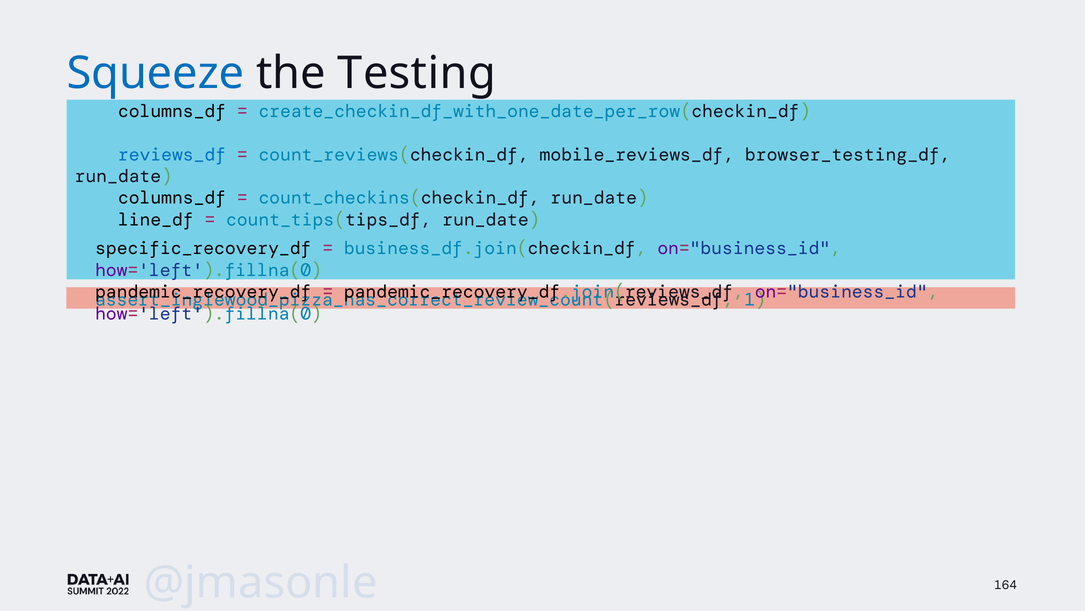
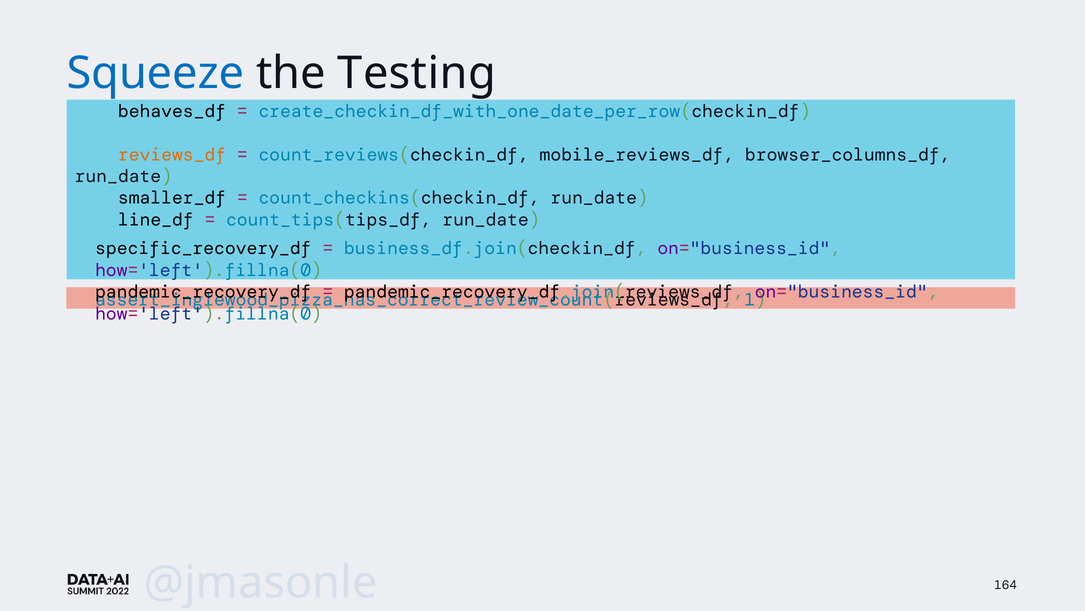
columns_df: columns_df -> behaves_df (172, 111)
reviews_df colour: blue -> orange (172, 154)
browser_testing_df: browser_testing_df -> browser_columns_df (848, 154)
columns_df: columns_df -> smaller_df (172, 198)
